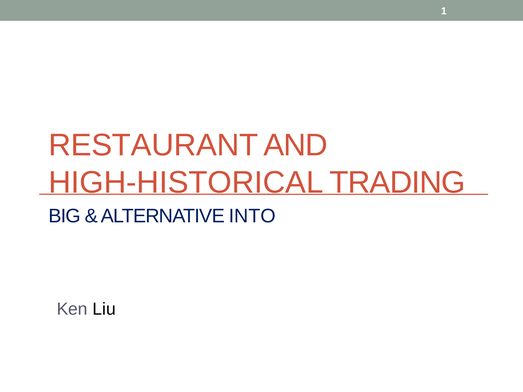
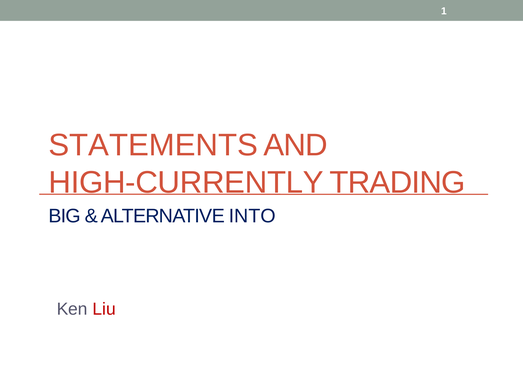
RESTAURANT: RESTAURANT -> STATEMENTS (153, 145)
HIGH-HISTORICAL: HIGH-HISTORICAL -> HIGH-CURRENTLY (186, 183)
Liu colour: black -> red (104, 309)
